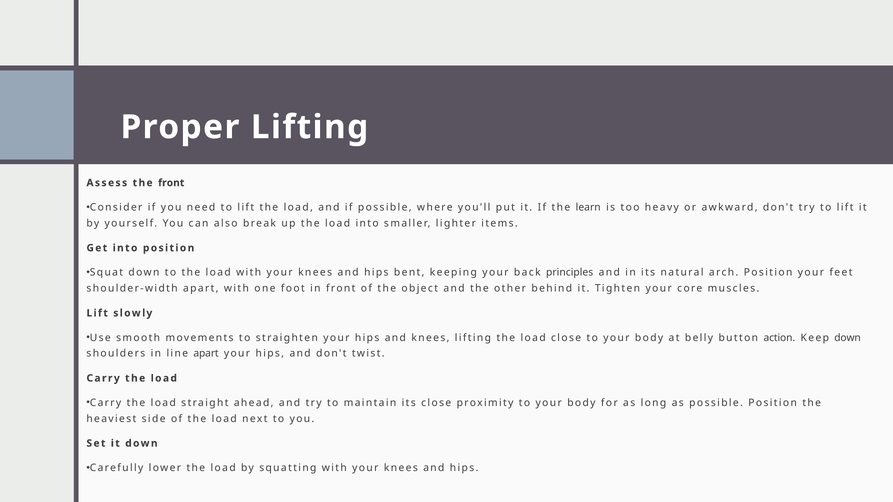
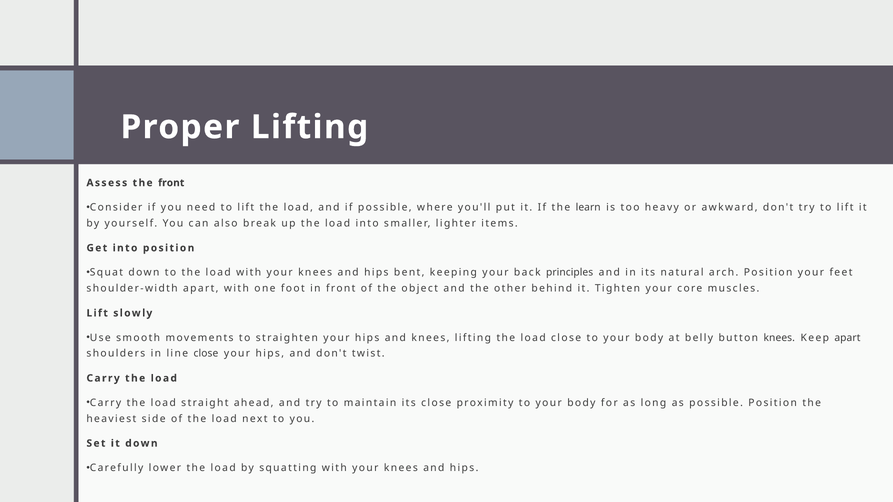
button action: action -> knees (779, 338)
Keep down: down -> apart (847, 338)
line apart: apart -> close (206, 354)
